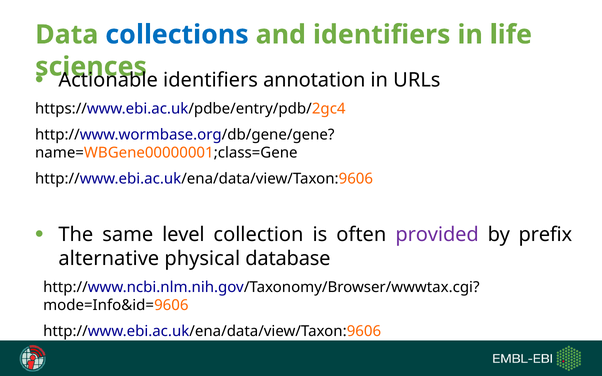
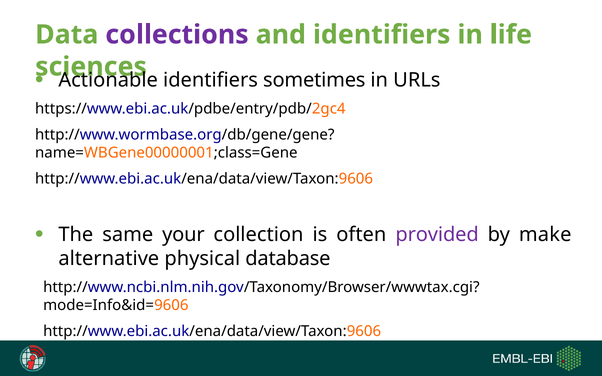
collections colour: blue -> purple (177, 35)
annotation: annotation -> sometimes (314, 80)
level: level -> your (183, 235)
prefix: prefix -> make (545, 235)
